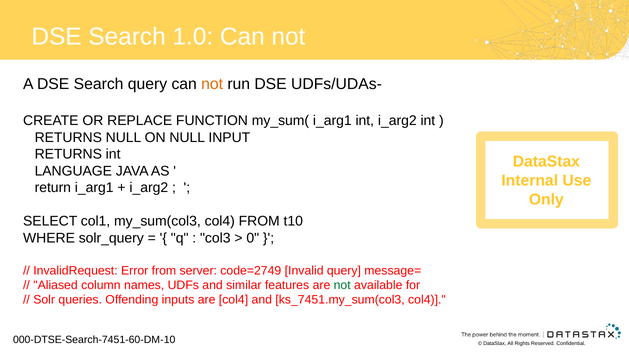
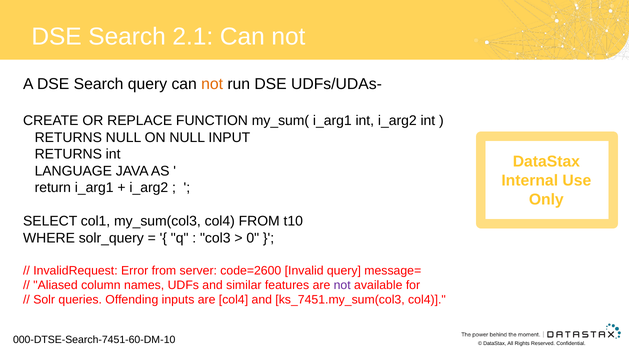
1.0: 1.0 -> 2.1 (193, 37)
code=2749: code=2749 -> code=2600 (251, 270)
not colour: green -> purple (342, 285)
